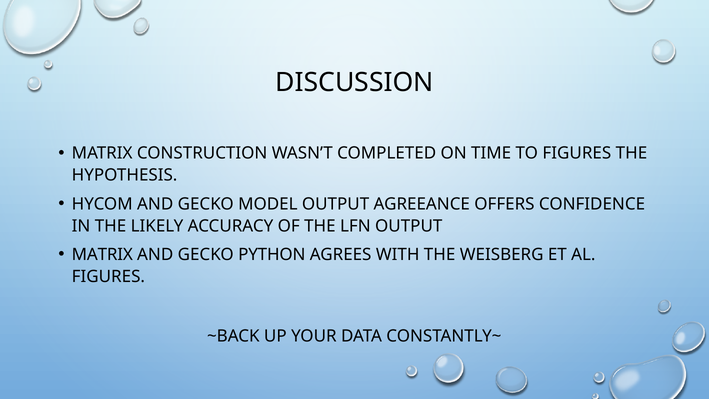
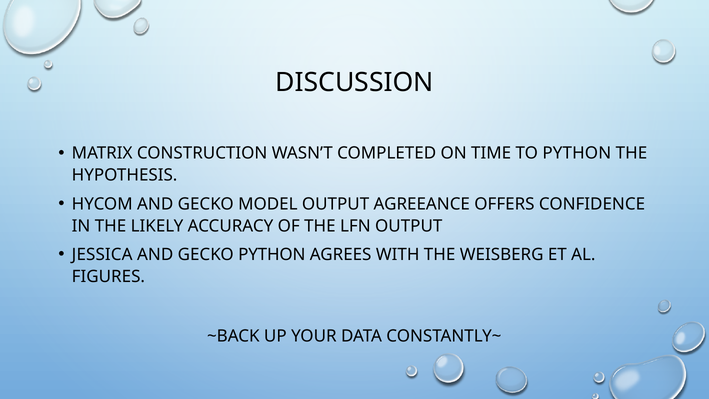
TO FIGURES: FIGURES -> PYTHON (577, 153)
MATRIX: MATRIX -> JESSICA (102, 254)
